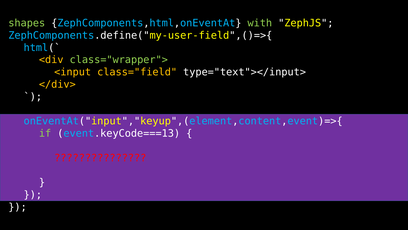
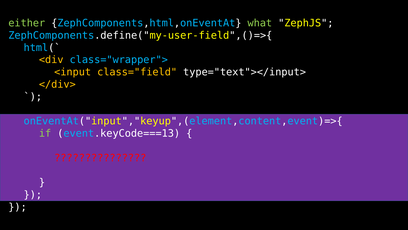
shapes: shapes -> either (27, 23)
with: with -> what (260, 23)
class="wrapper"> colour: light green -> light blue (119, 60)
